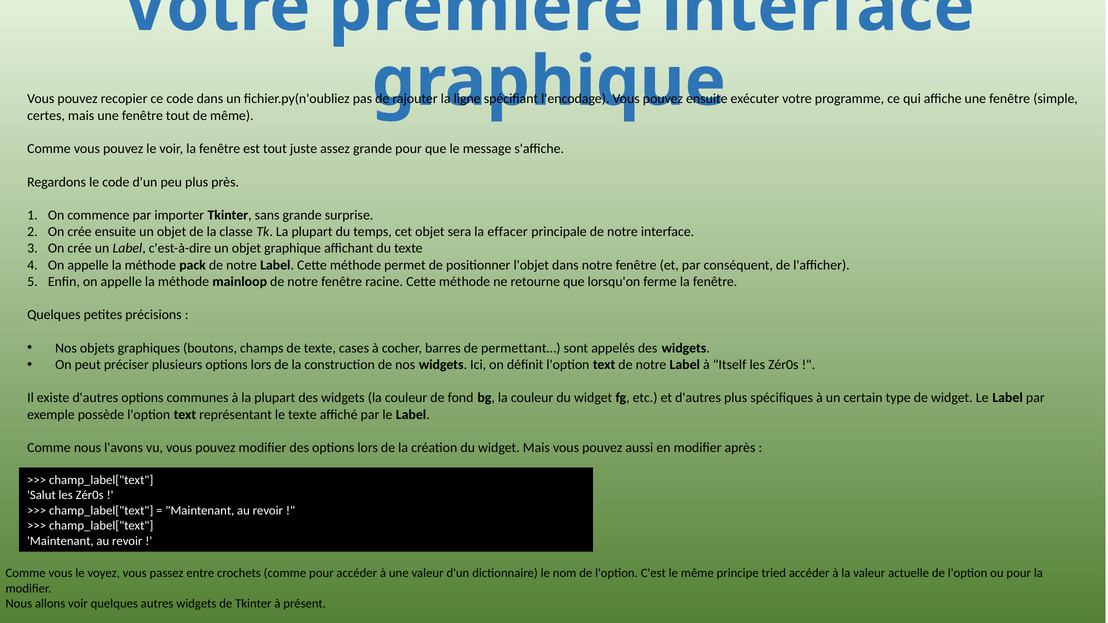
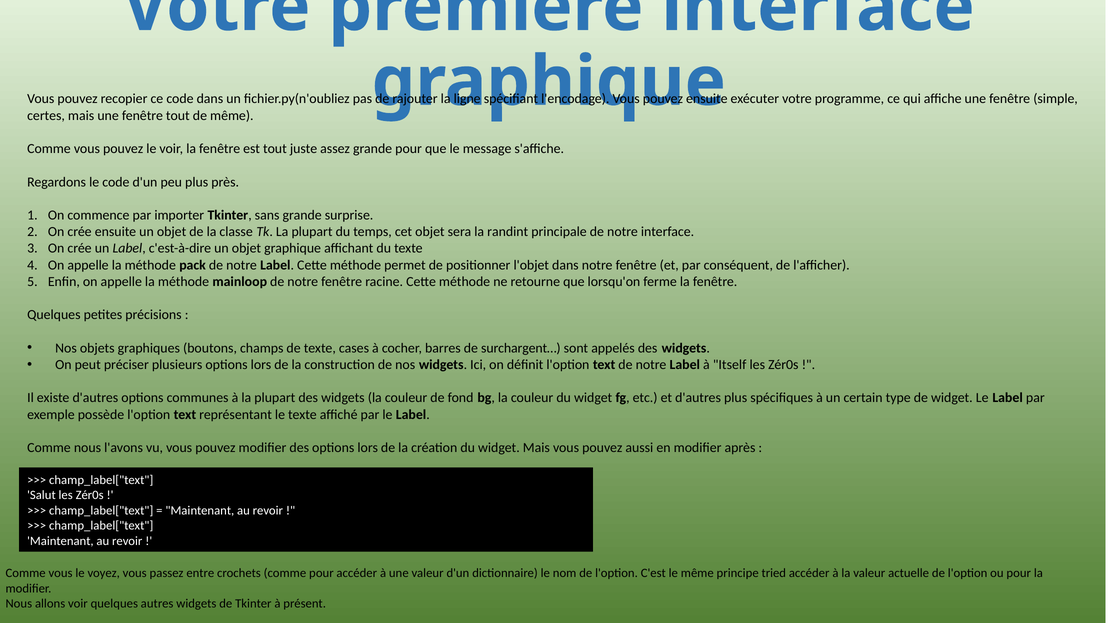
effacer: effacer -> randint (508, 232)
permettant…: permettant… -> surchargent… (521, 348)
